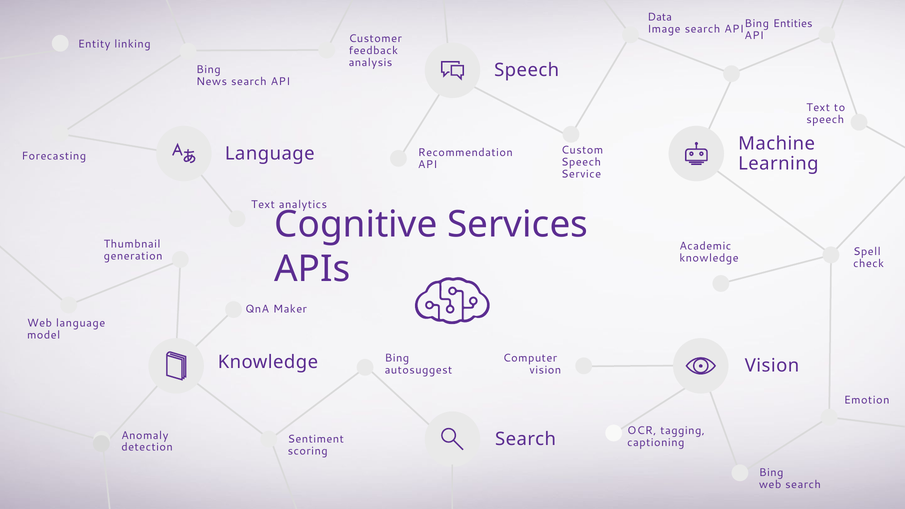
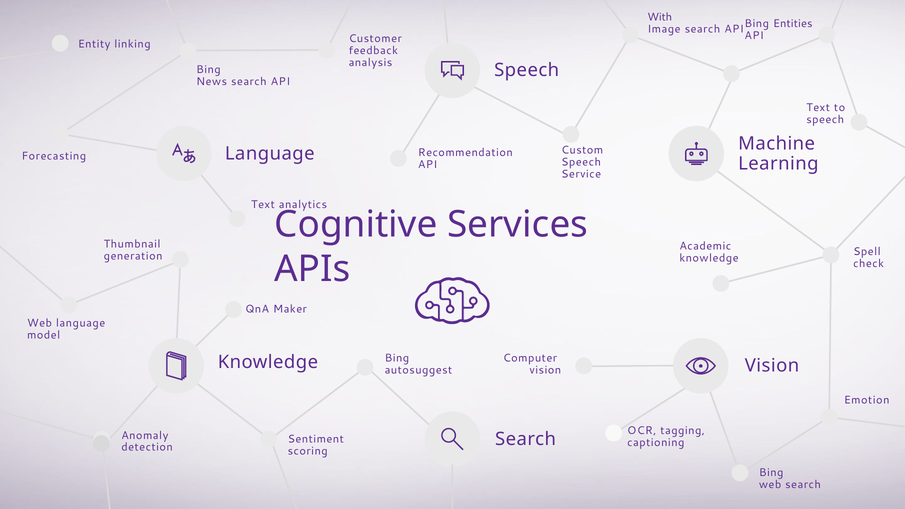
Data: Data -> With (660, 17)
